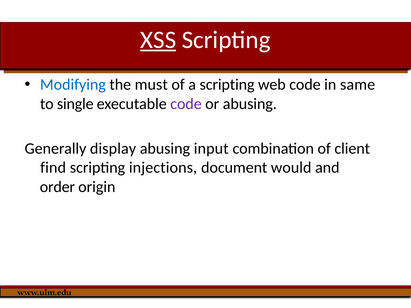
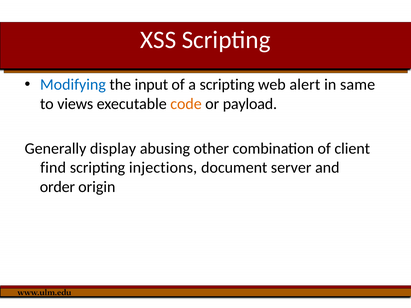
XSS underline: present -> none (158, 40)
must: must -> input (151, 85)
web code: code -> alert (305, 85)
single: single -> views (75, 104)
code colour: purple -> orange (186, 104)
or abusing: abusing -> payload (250, 104)
input: input -> other (211, 149)
would: would -> server (291, 168)
